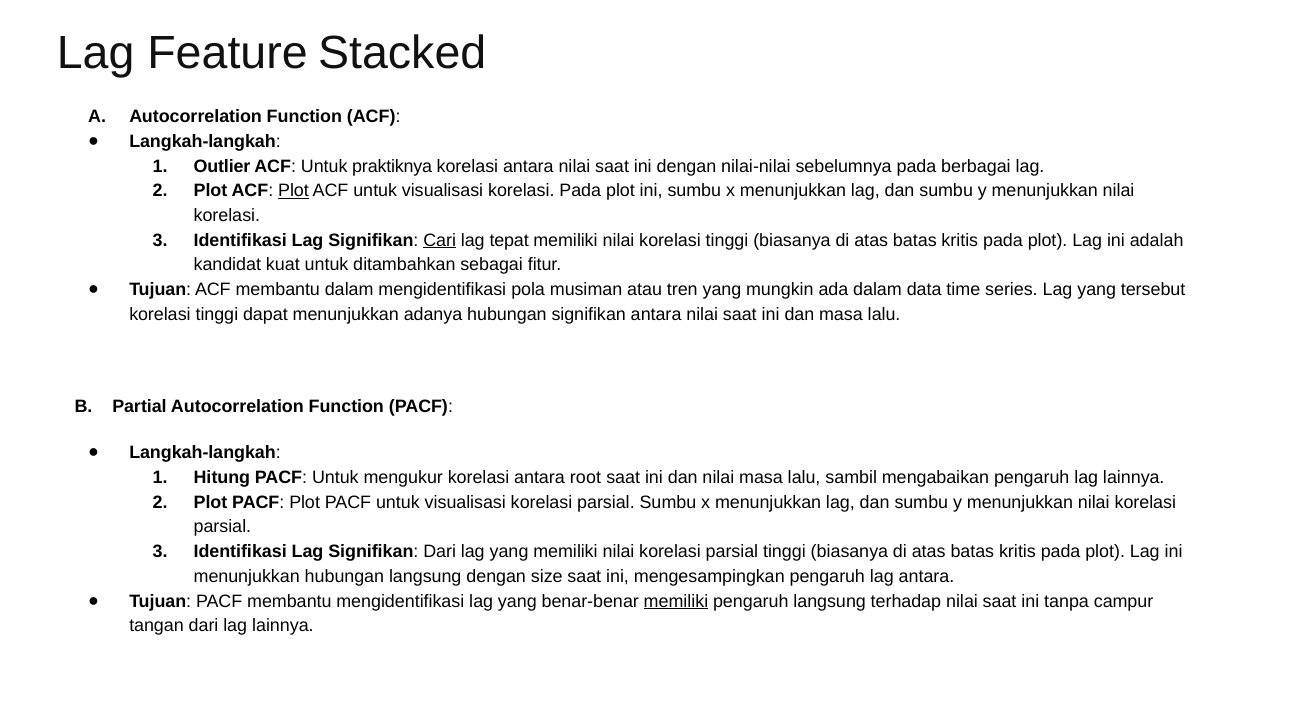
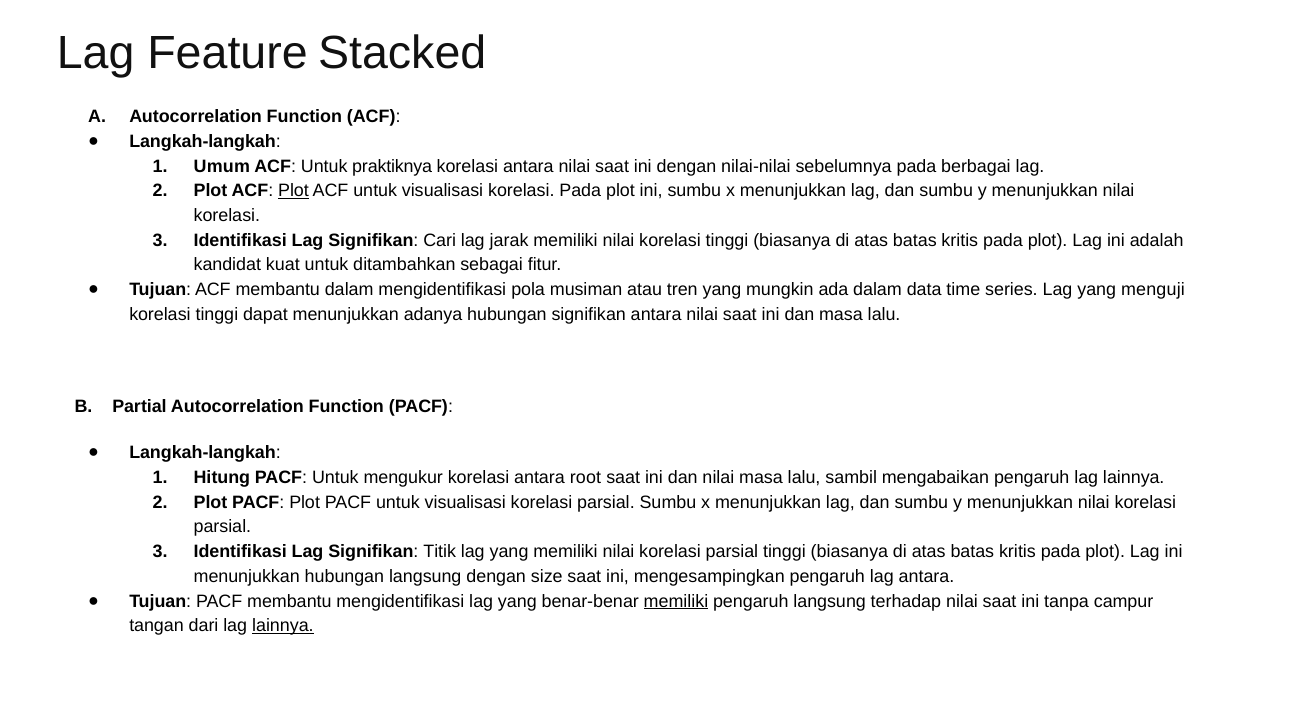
Outlier: Outlier -> Umum (222, 166)
Cari underline: present -> none (440, 240)
tepat: tepat -> jarak (509, 240)
tersebut: tersebut -> menguji (1153, 290)
Signifikan Dari: Dari -> Titik (440, 552)
lainnya underline: none -> present (283, 626)
